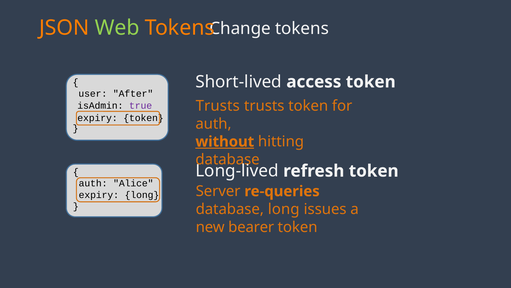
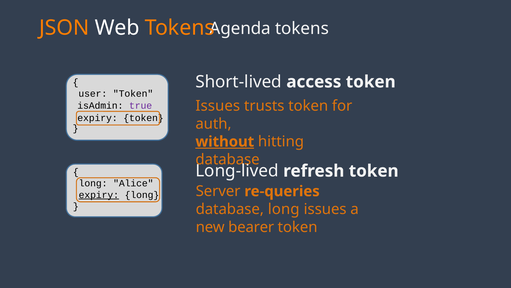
Web colour: light green -> white (117, 28)
Change: Change -> Agenda (240, 29)
user After: After -> Token (133, 94)
Trusts: Trusts -> Issues (218, 106)
auth: auth -> long (93, 183)
expiry underline: none -> present (99, 195)
